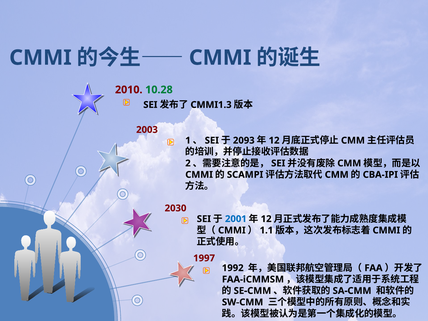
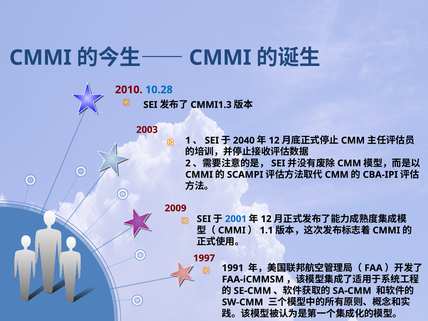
10.28 colour: green -> blue (159, 90)
2093: 2093 -> 2040 (244, 140)
2030: 2030 -> 2009 (176, 208)
1992: 1992 -> 1991 (233, 268)
